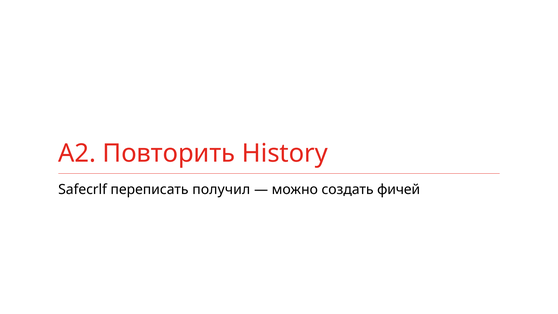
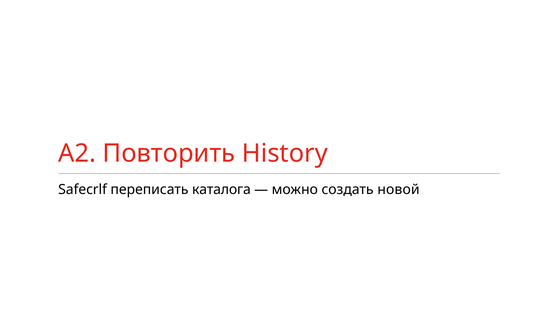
получил: получил -> каталога (221, 189)
фичей: фичей -> новой (398, 189)
